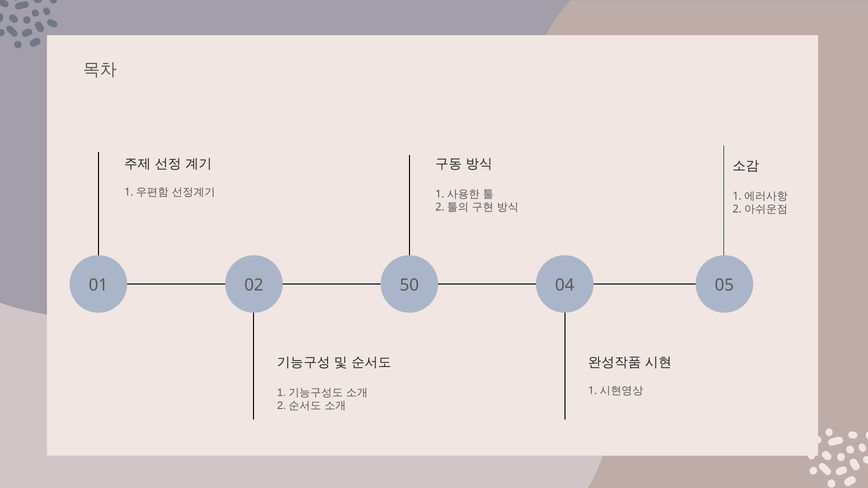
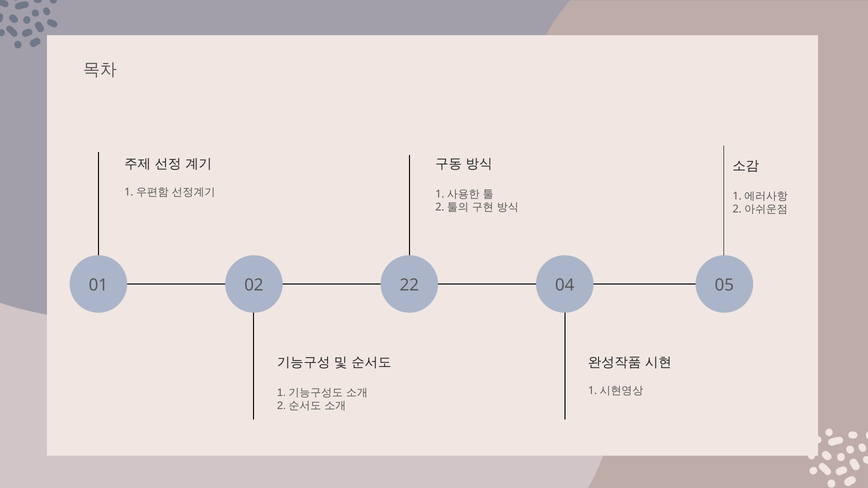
50: 50 -> 22 (409, 285)
